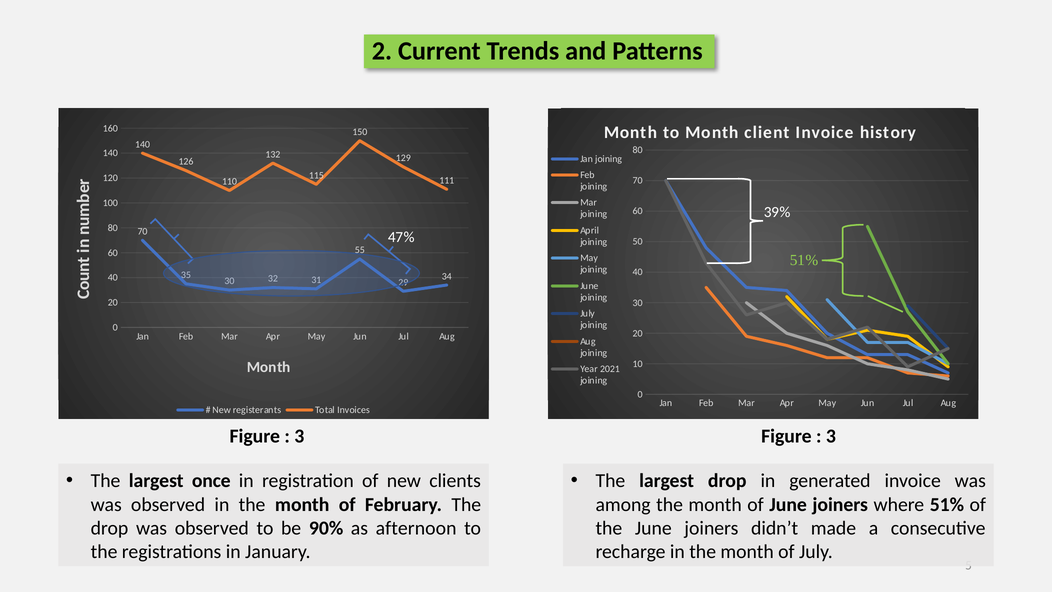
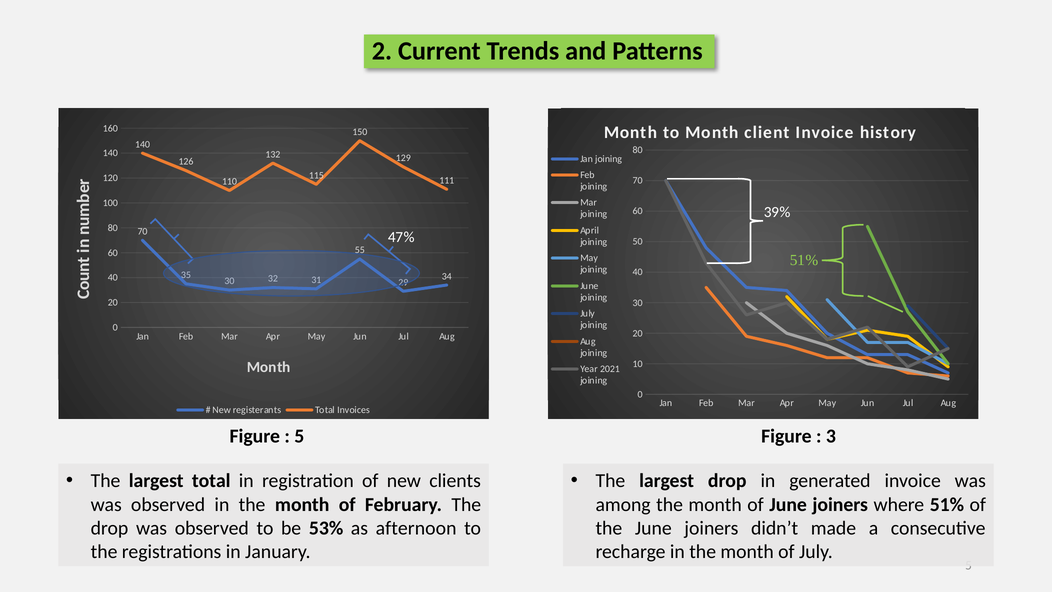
3: 3 -> 5 (299, 436)
largest once: once -> total (211, 481)
90%: 90% -> 53% (326, 528)
